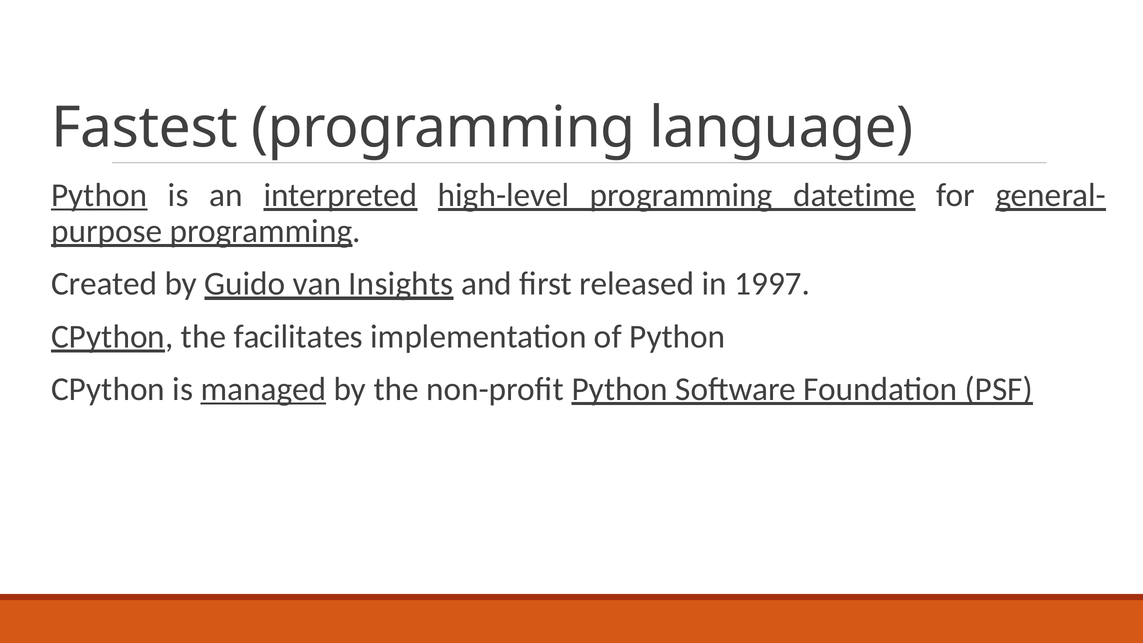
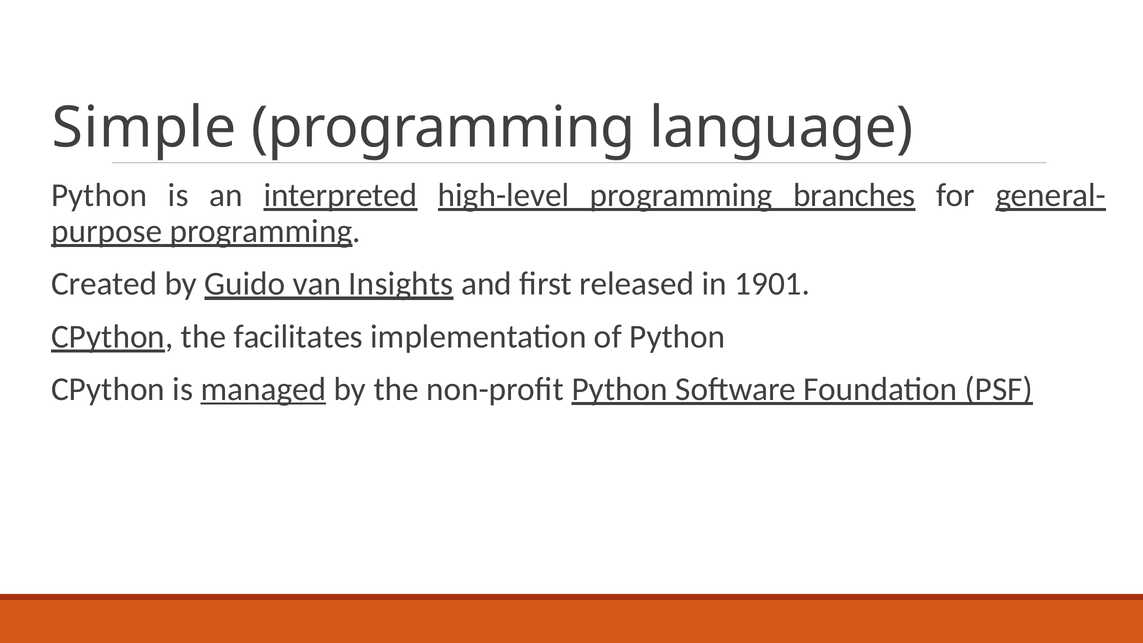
Fastest: Fastest -> Simple (144, 128)
Python underline: present -> none (99, 195)
datetime: datetime -> branches (854, 195)
1997: 1997 -> 1901 (772, 284)
